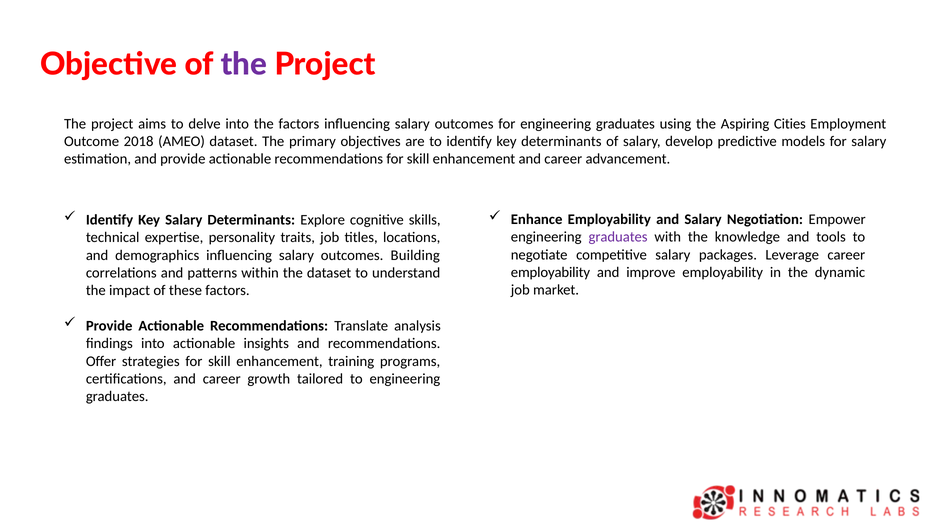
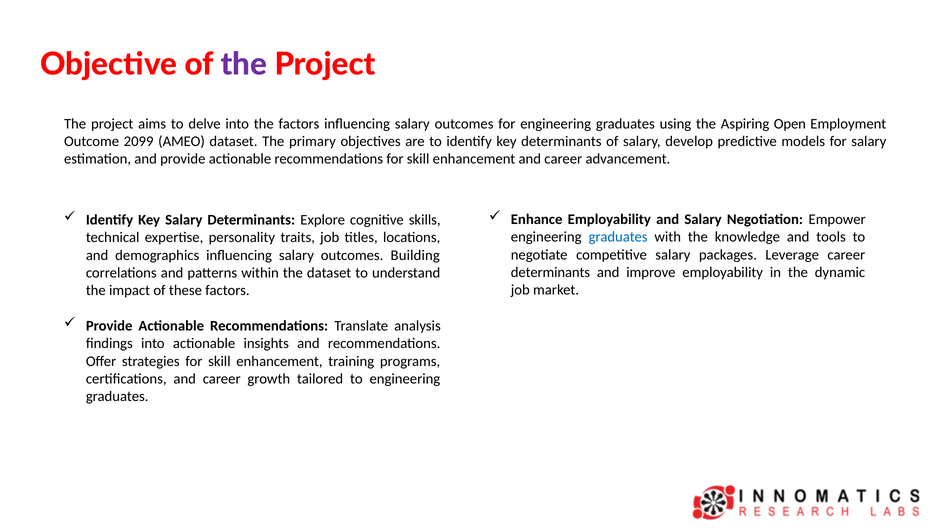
Cities: Cities -> Open (790, 124)
2018: 2018 -> 2099 (139, 141)
graduates colour: purple -> blue (618, 237)
employability: employability -> determinants (550, 272)
